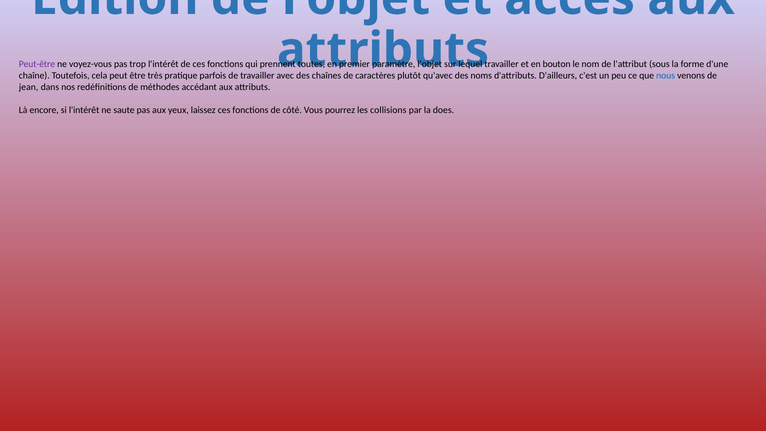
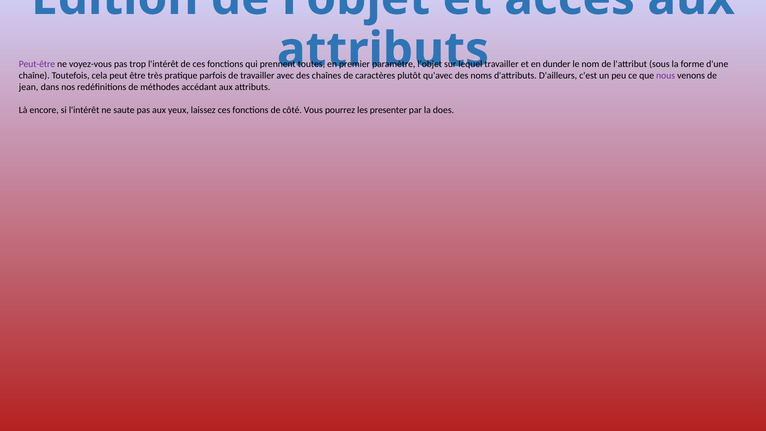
bouton: bouton -> dunder (557, 64)
nous colour: blue -> purple (666, 76)
collisions: collisions -> presenter (388, 110)
